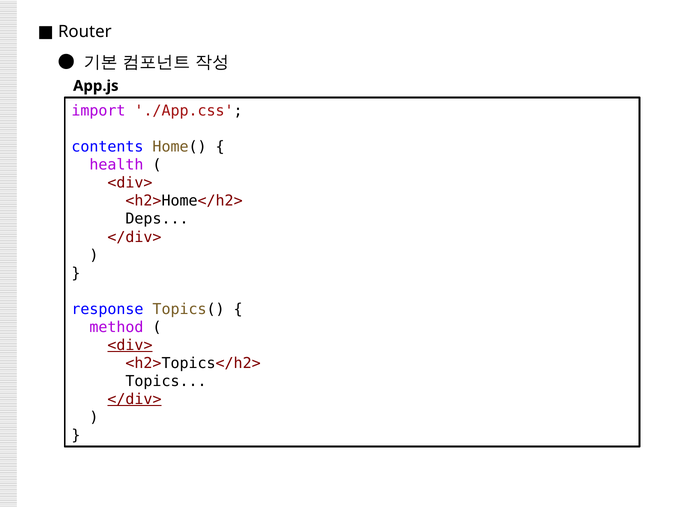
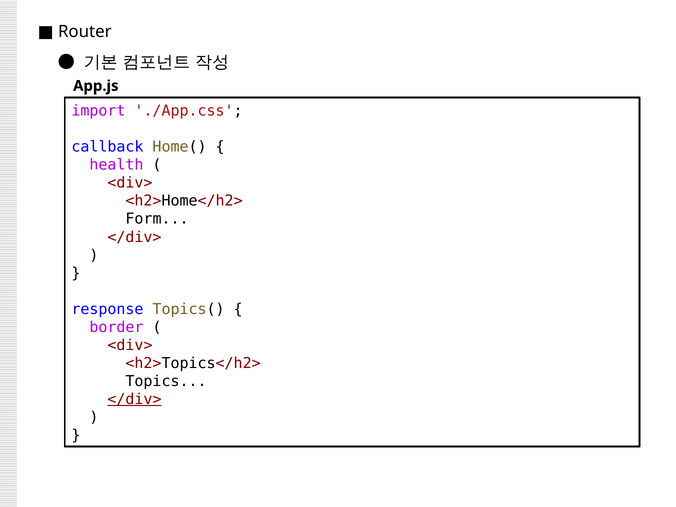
contents: contents -> callback (107, 147)
Deps: Deps -> Form (157, 219)
method: method -> border (116, 327)
<div> underline: present -> none (130, 345)
